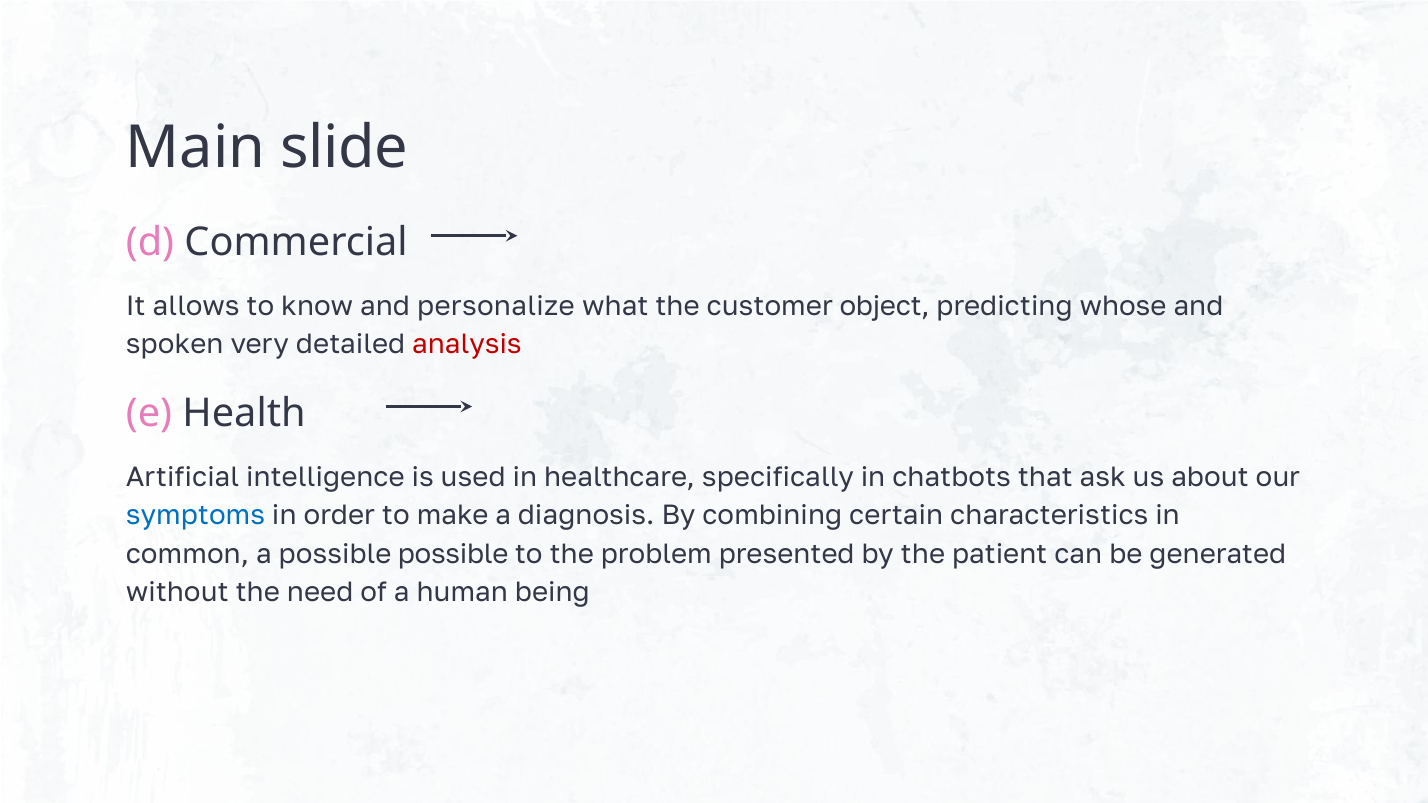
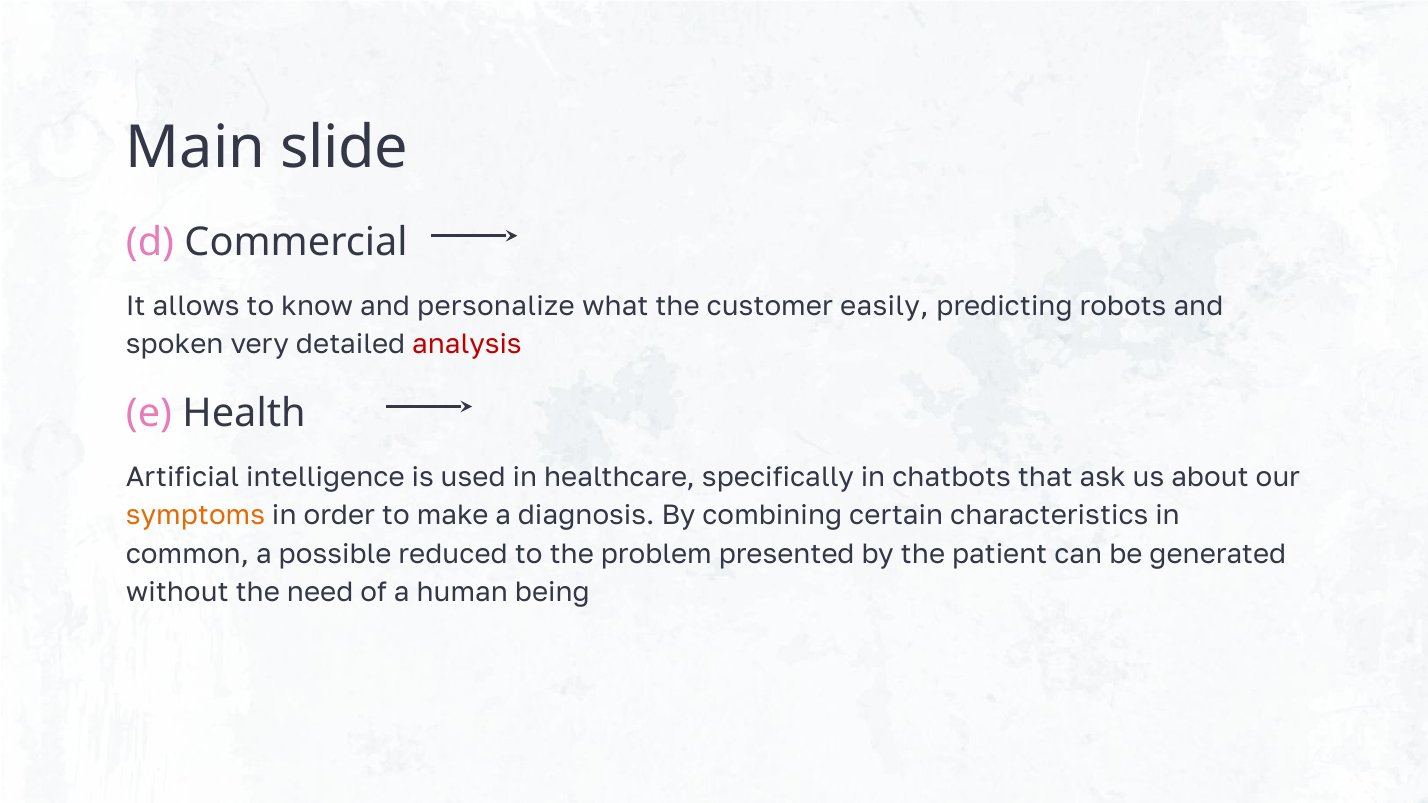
object: object -> easily (884, 306)
whose: whose -> robots (1123, 306)
symptoms colour: blue -> orange (195, 516)
possible possible: possible -> reduced (453, 554)
